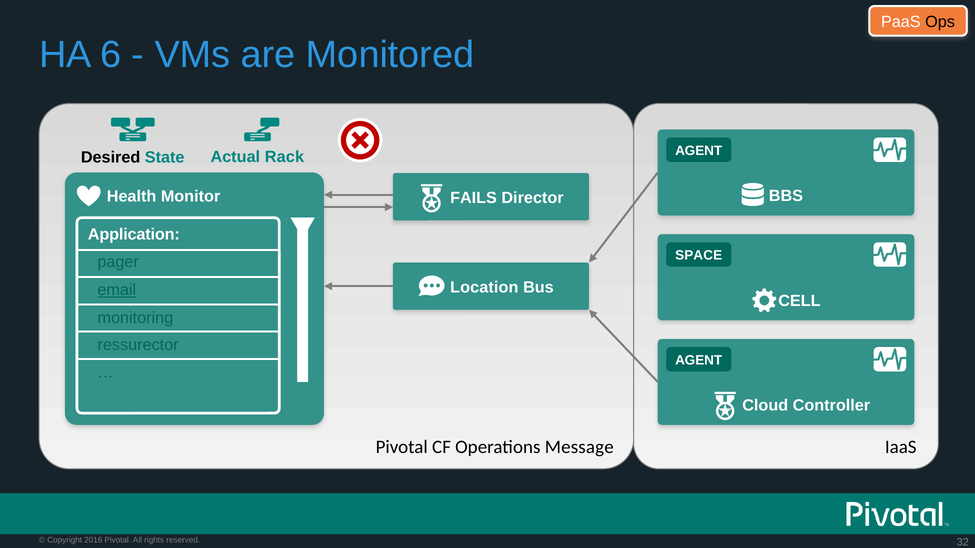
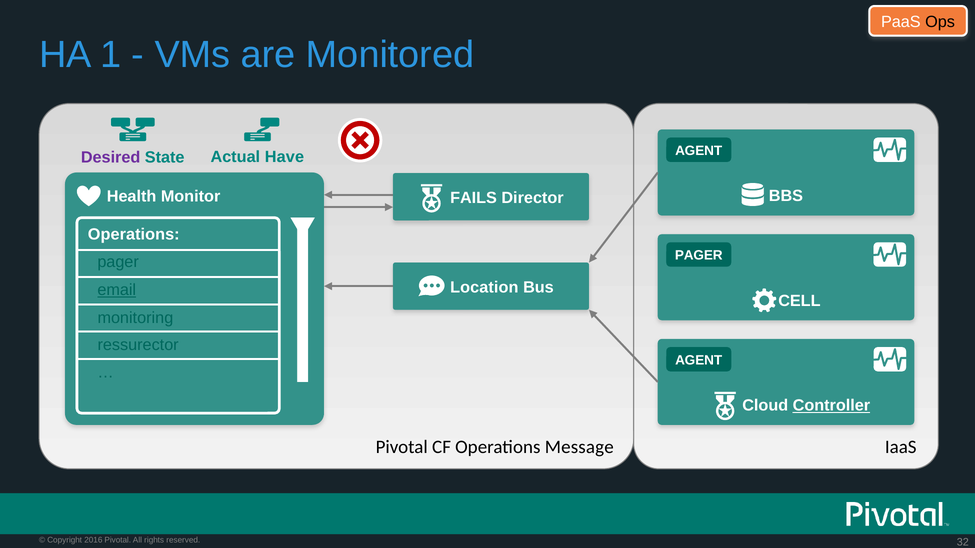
6: 6 -> 1 (111, 55)
Desired colour: black -> purple (111, 157)
Rack: Rack -> Have (284, 157)
Application: Application -> Operations (134, 235)
SPACE: SPACE -> PAGER (699, 256)
Controller underline: none -> present (831, 406)
